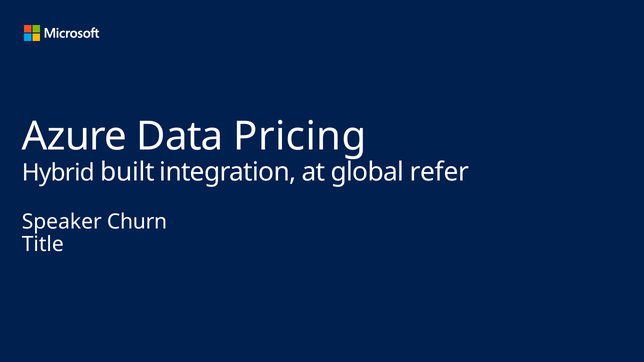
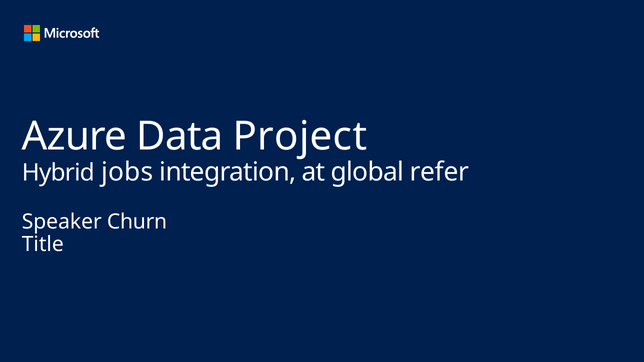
Pricing: Pricing -> Project (300, 136)
built: built -> jobs (127, 172)
